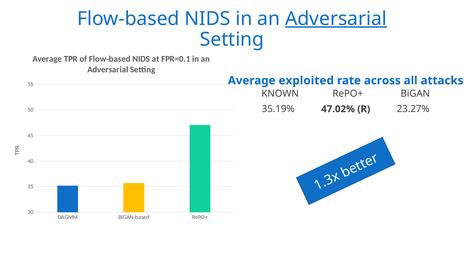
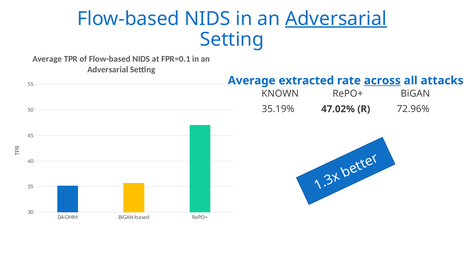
exploited: exploited -> extracted (306, 81)
across underline: none -> present (382, 81)
23.27%: 23.27% -> 72.96% (413, 109)
